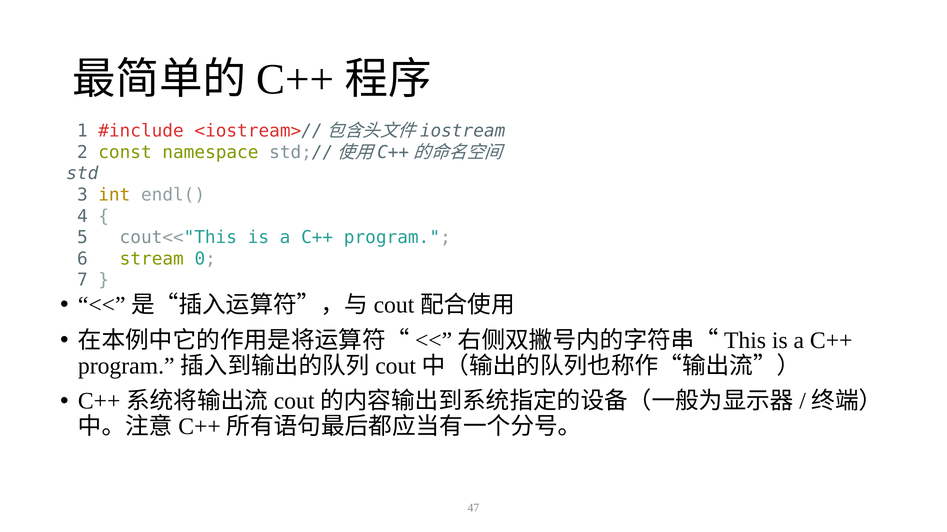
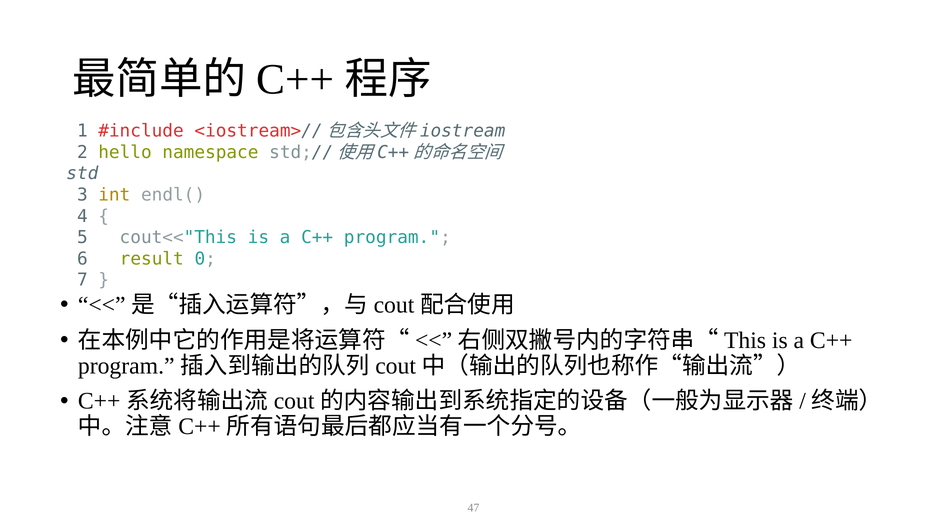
const: const -> hello (125, 153)
stream: stream -> result (152, 259)
